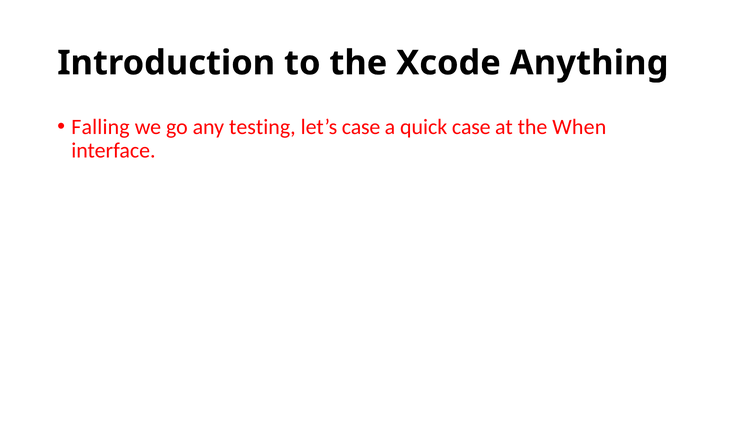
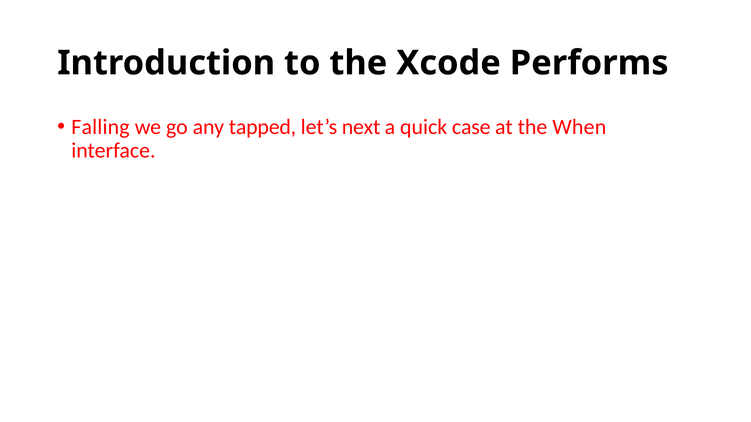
Anything: Anything -> Performs (589, 63)
testing: testing -> tapped (263, 127)
let’s case: case -> next (361, 127)
